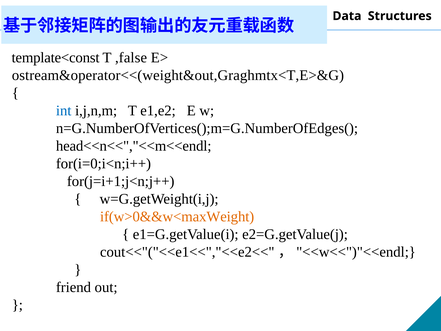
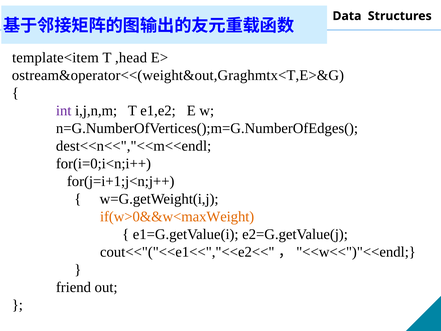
template<const: template<const -> template<item (55, 58)
,false: ,false -> ,head (131, 58)
int colour: blue -> purple (64, 111)
head<<n<<","<<m<<endl: head<<n<<","<<m<<endl -> dest<<n<<","<<m<<endl (134, 146)
